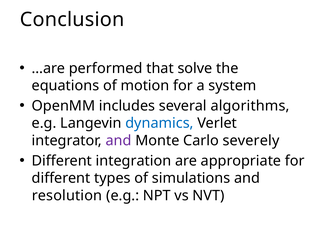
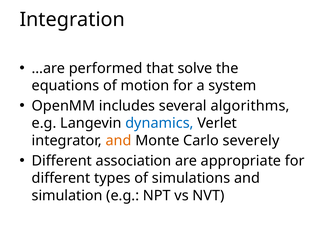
Conclusion: Conclusion -> Integration (72, 20)
and colour: purple -> orange (119, 140)
integration: integration -> association (134, 161)
resolution: resolution -> simulation (67, 195)
